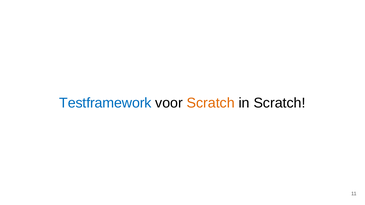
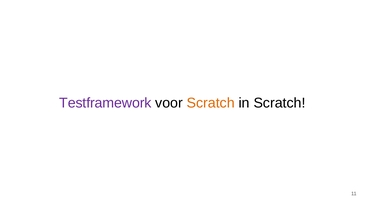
Testframework colour: blue -> purple (105, 103)
